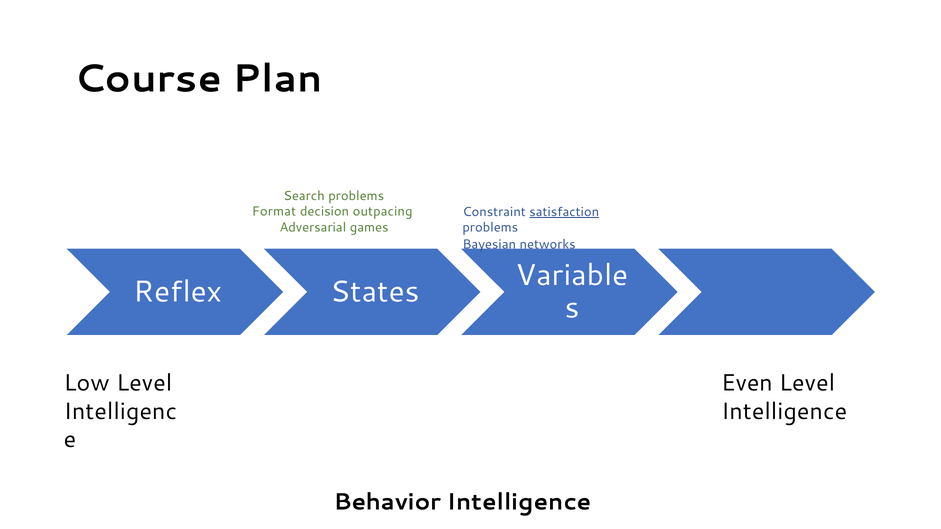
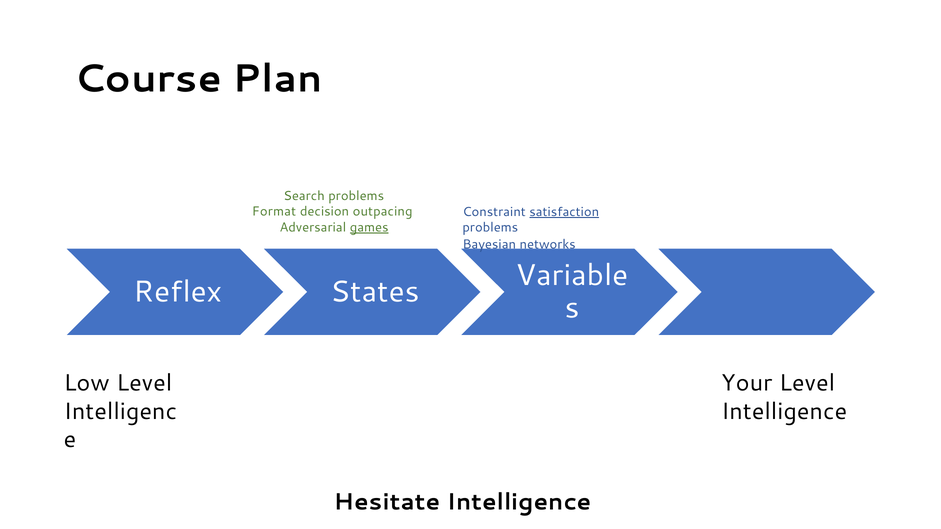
games underline: none -> present (369, 227)
Even: Even -> Your (747, 383)
Behavior: Behavior -> Hesitate (387, 502)
